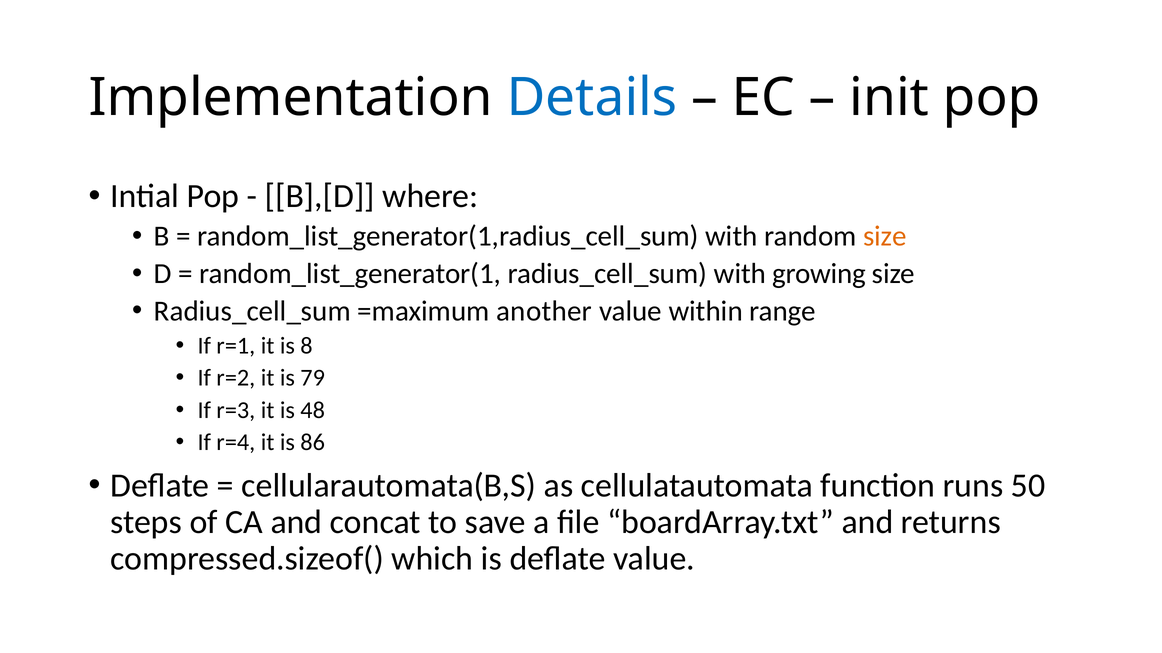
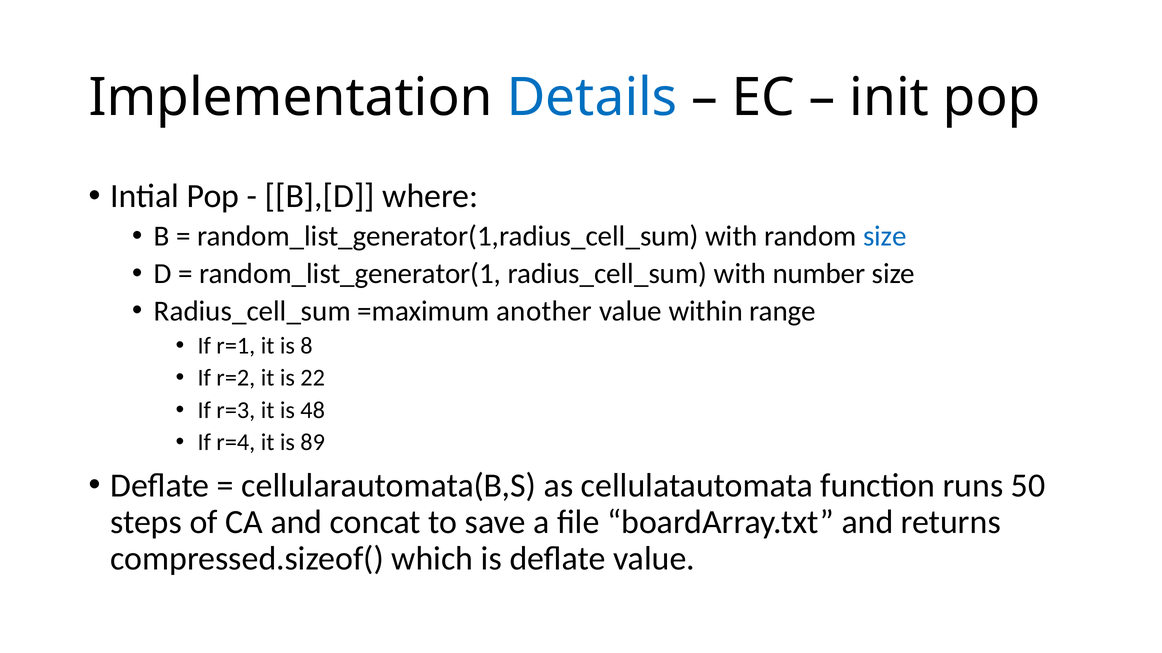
size colour: orange -> blue (885, 237)
growing: growing -> number (819, 274)
79: 79 -> 22 (313, 378)
86: 86 -> 89 (313, 443)
